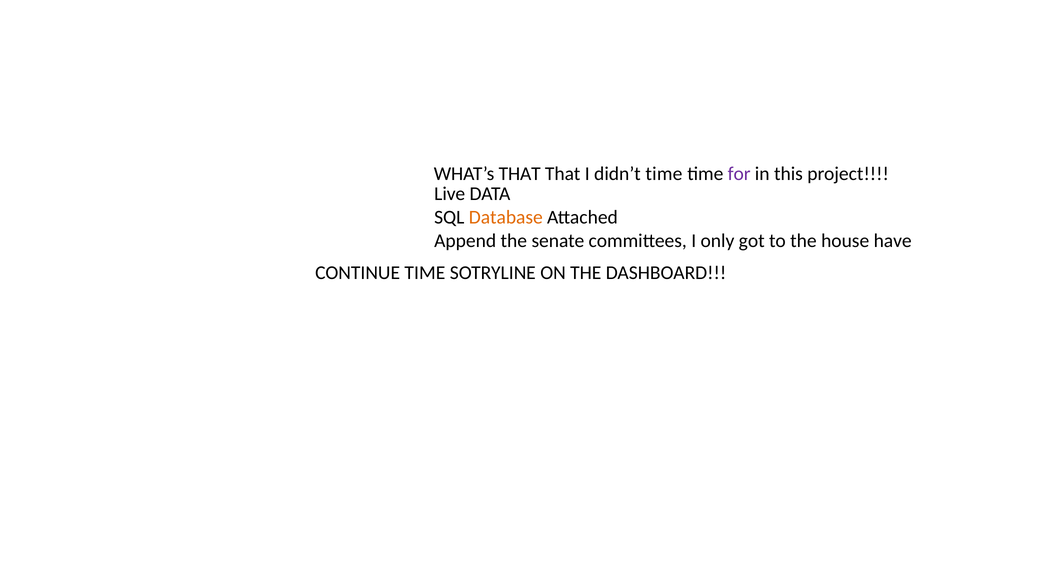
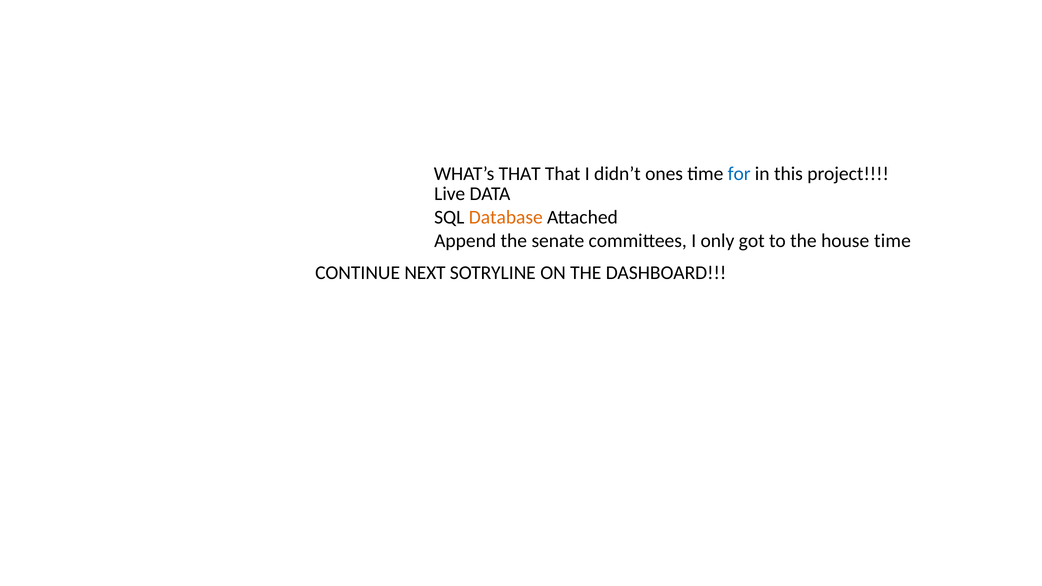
didn’t time: time -> ones (664, 174)
for colour: purple -> blue (739, 174)
house have: have -> time (893, 241)
CONTINUE TIME: TIME -> NEXT (425, 273)
